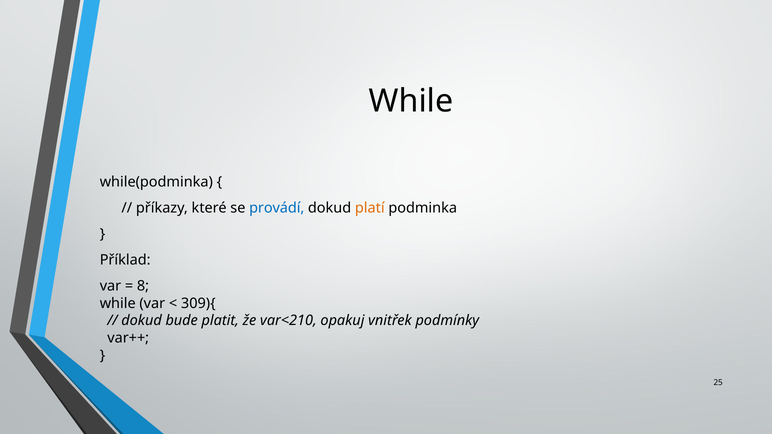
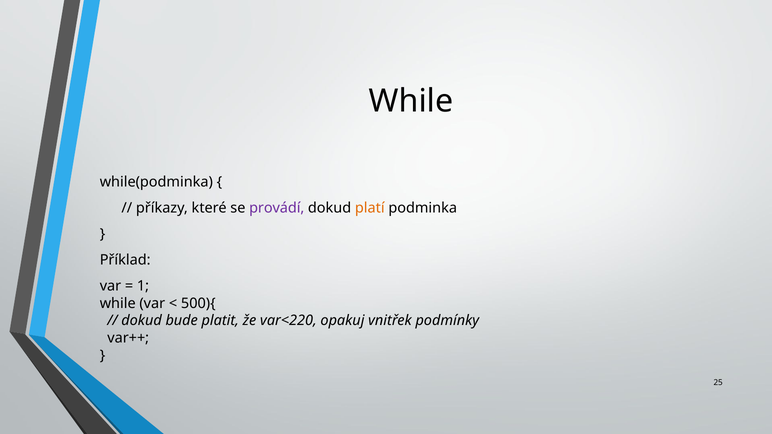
provádí colour: blue -> purple (277, 208)
8: 8 -> 1 (143, 286)
309){: 309){ -> 500){ (198, 304)
var<210: var<210 -> var<220 (288, 321)
